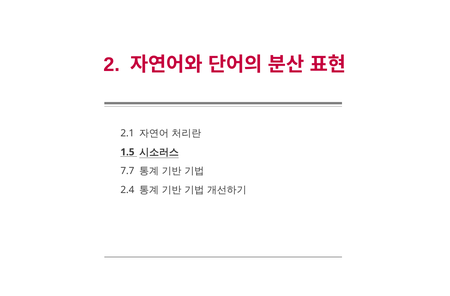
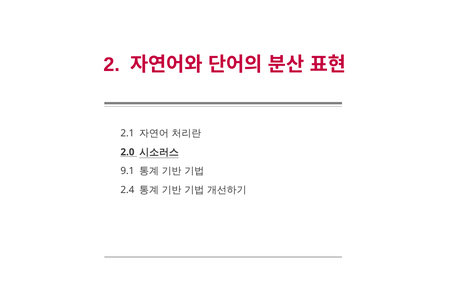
1.5: 1.5 -> 2.0 (127, 152)
7.7: 7.7 -> 9.1 (127, 171)
